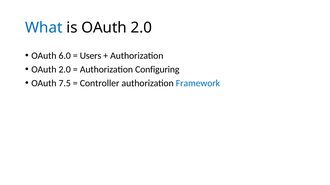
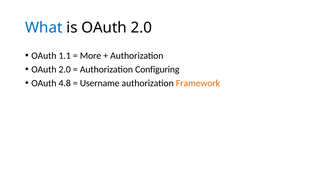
6.0: 6.0 -> 1.1 (65, 56)
Users: Users -> More (91, 56)
7.5: 7.5 -> 4.8 (65, 83)
Controller: Controller -> Username (100, 83)
Framework colour: blue -> orange (198, 83)
